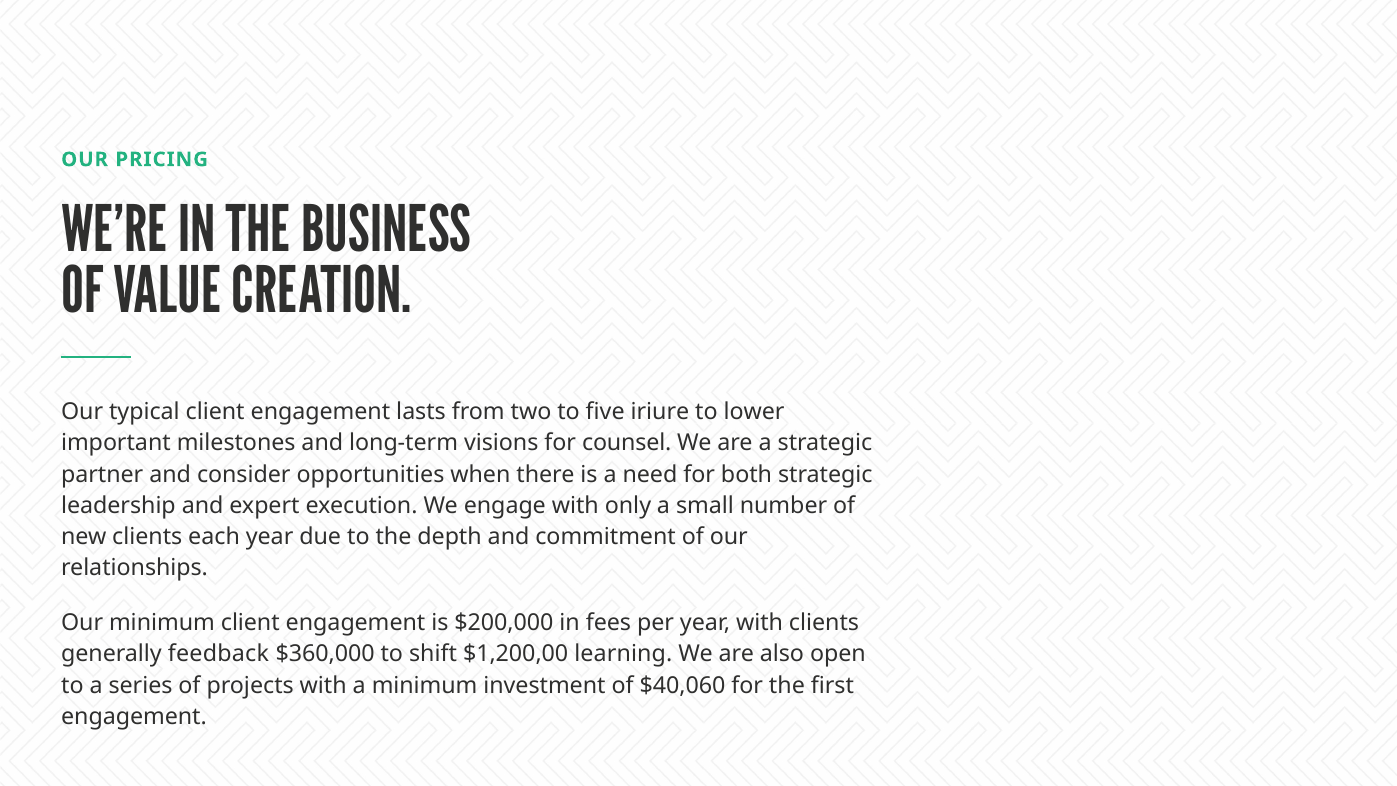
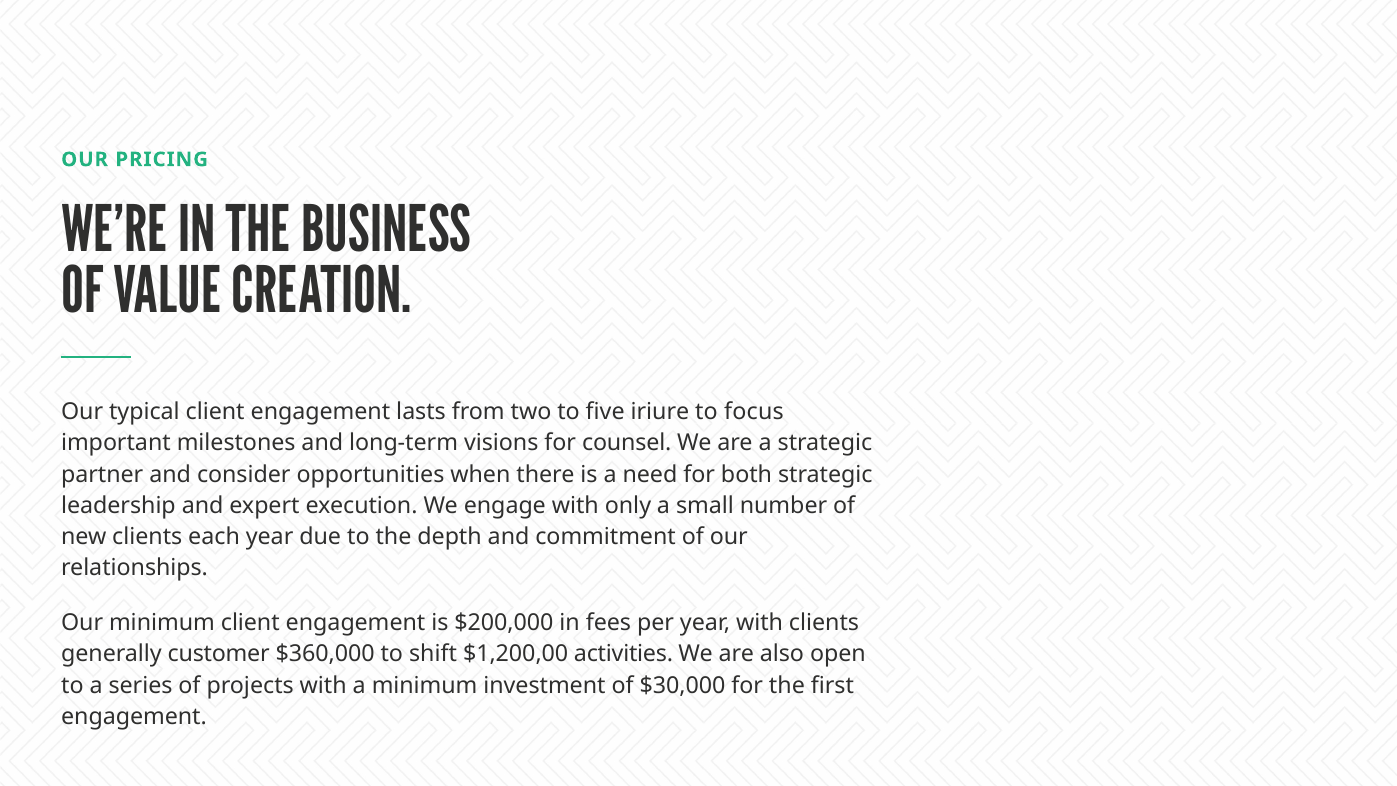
lower: lower -> focus (754, 412)
feedback: feedback -> customer (219, 654)
learning: learning -> activities (623, 654)
$40,060: $40,060 -> $30,000 (683, 685)
